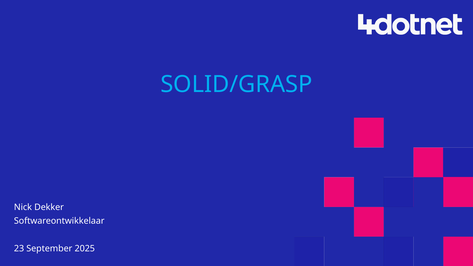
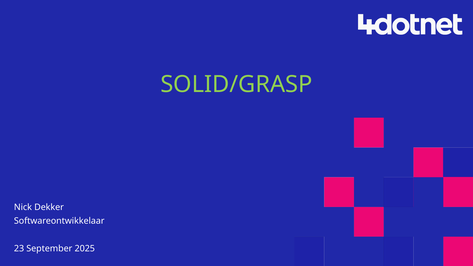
SOLID/GRASP colour: light blue -> light green (236, 84)
